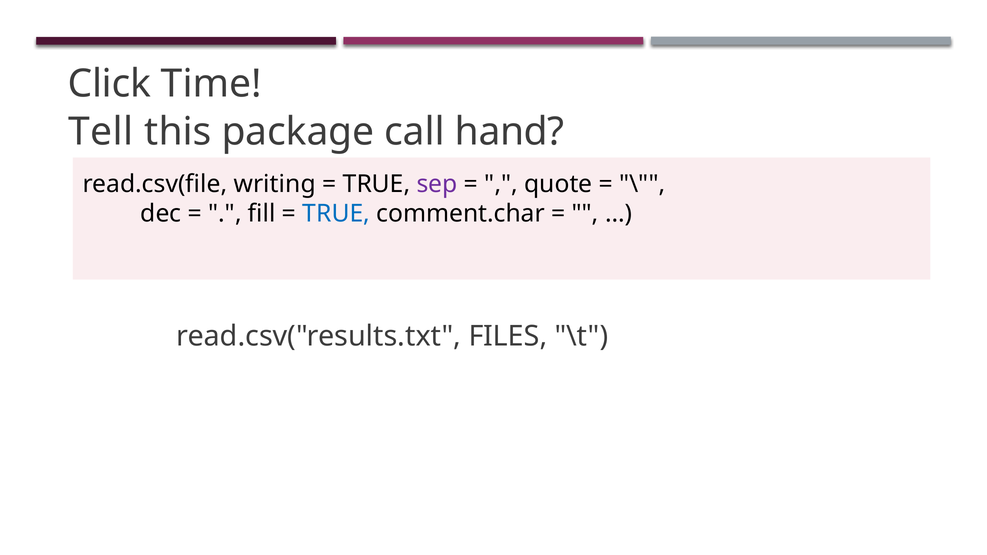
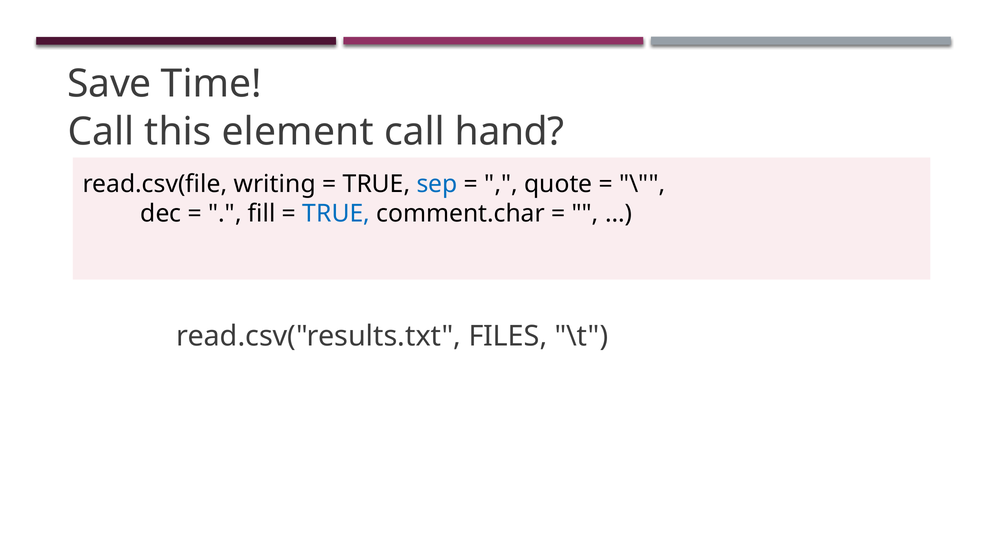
Click: Click -> Save (109, 84)
Tell: Tell -> Call (101, 132)
package: package -> element (298, 132)
sep colour: purple -> blue (437, 184)
